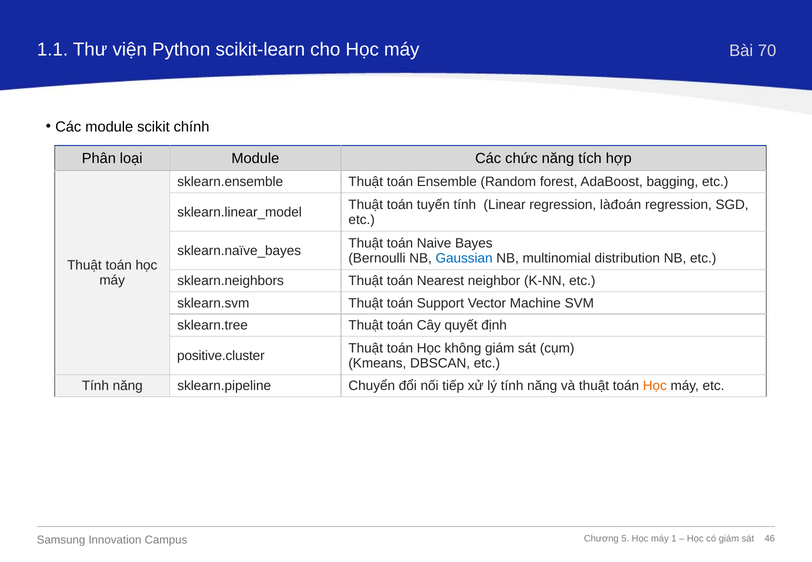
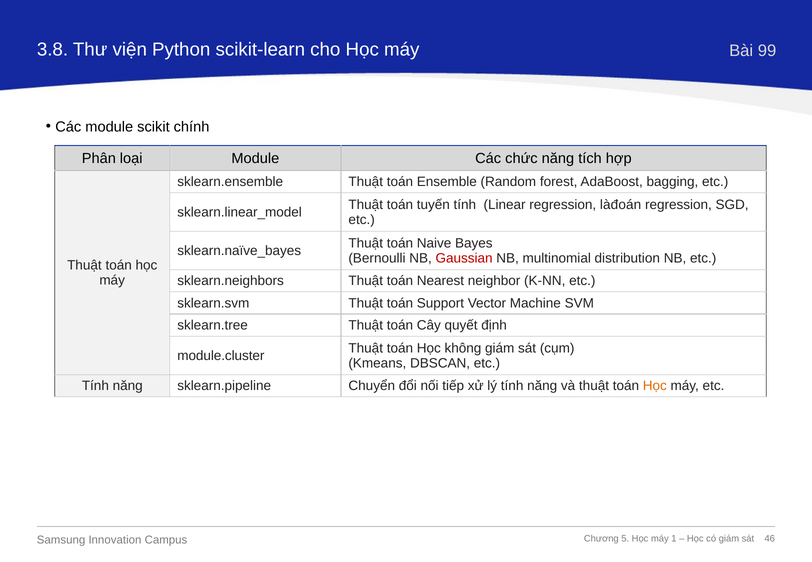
1.1: 1.1 -> 3.8 (52, 49)
70: 70 -> 99 (767, 51)
Gaussian colour: blue -> red (464, 258)
positive.cluster: positive.cluster -> module.cluster (221, 356)
